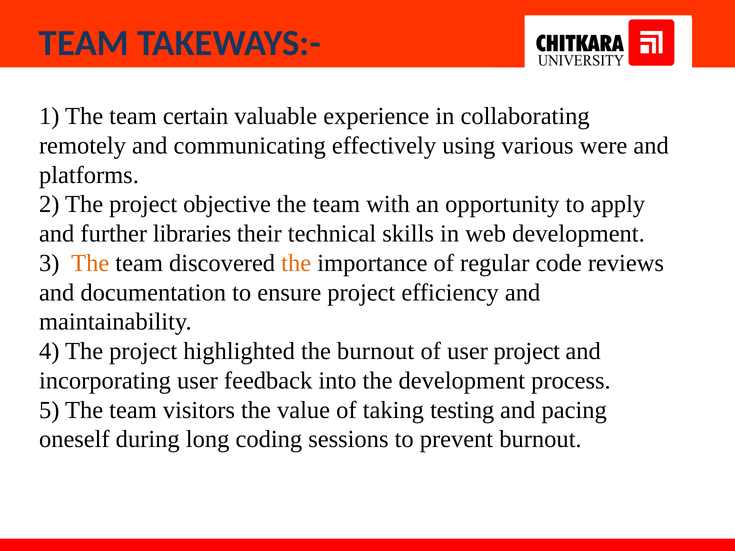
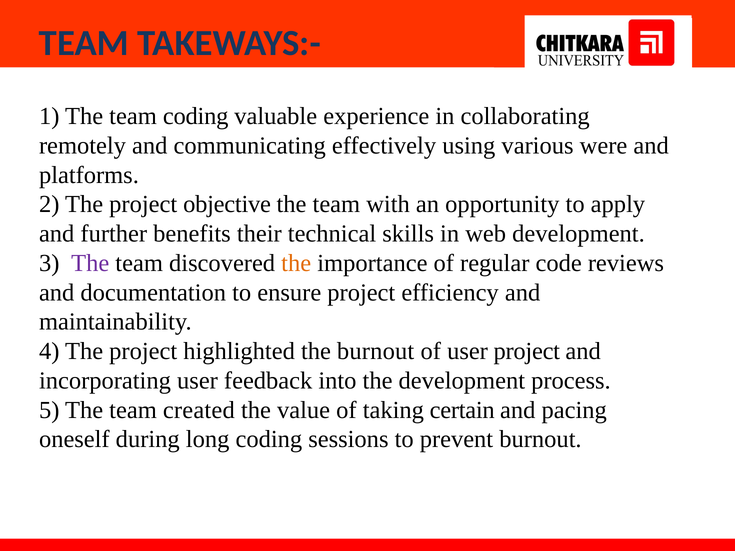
team certain: certain -> coding (196, 116)
libraries: libraries -> benefits (192, 234)
The colour: orange -> purple (90, 263)
visitors: visitors -> created (199, 410)
testing: testing -> certain (462, 410)
